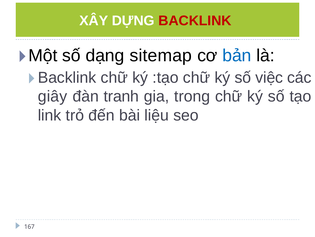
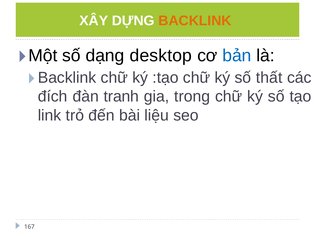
BACKLINK colour: red -> orange (195, 21)
sitemap: sitemap -> desktop (161, 55)
việc: việc -> thất (269, 77)
giây: giây -> đích (53, 96)
